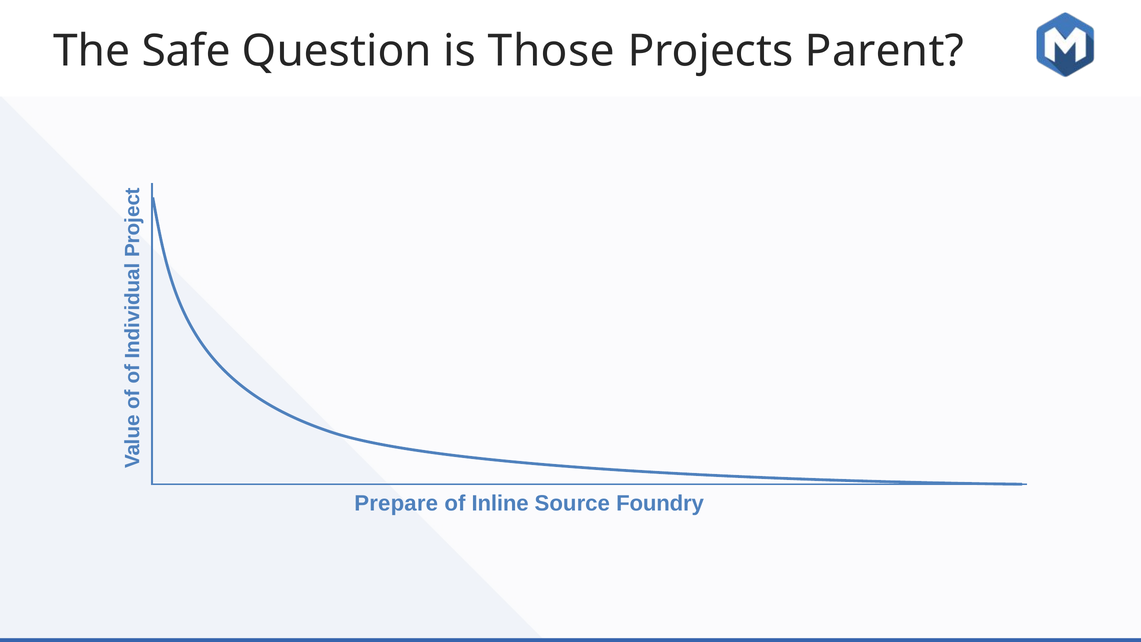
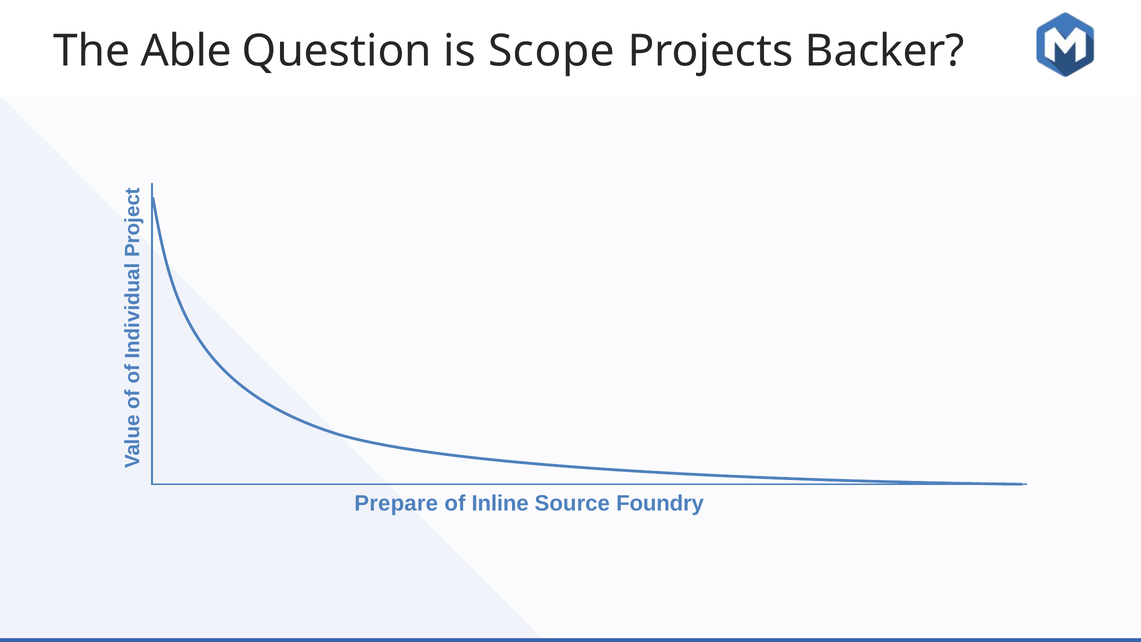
Safe: Safe -> Able (186, 51)
Those: Those -> Scope (551, 51)
Parent: Parent -> Backer (885, 51)
